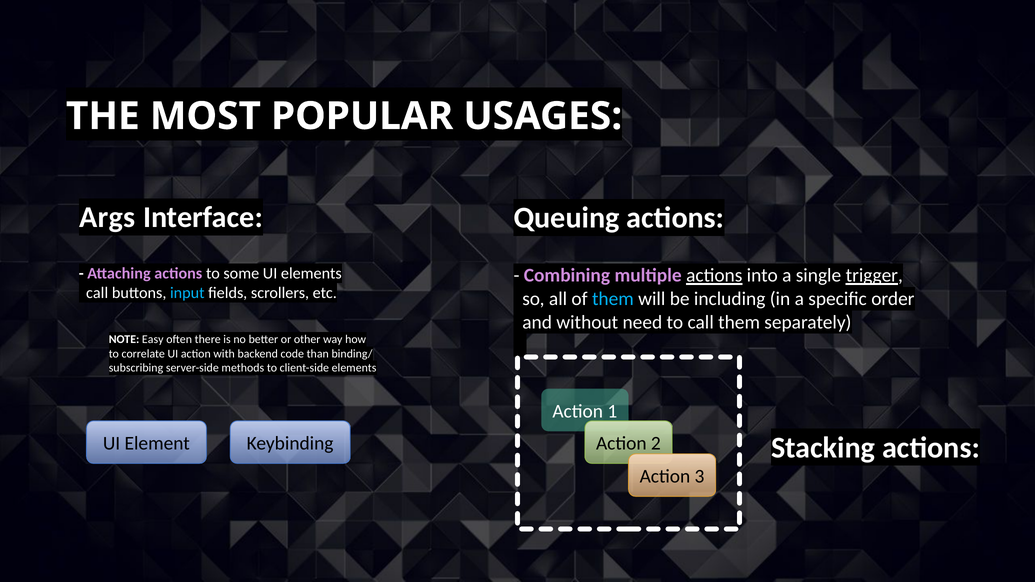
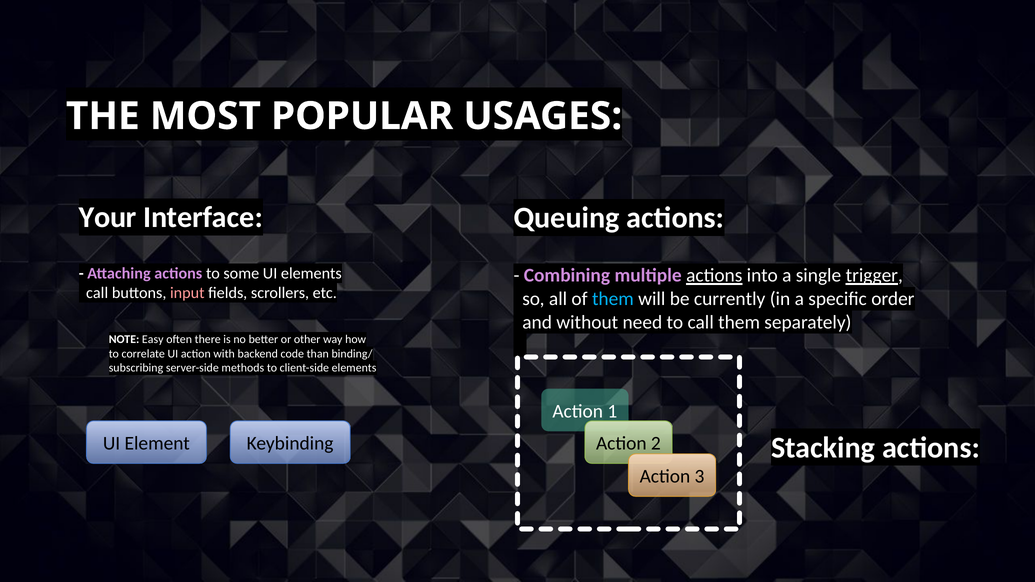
Args: Args -> Your (108, 217)
input colour: light blue -> pink (187, 293)
including: including -> currently (730, 299)
